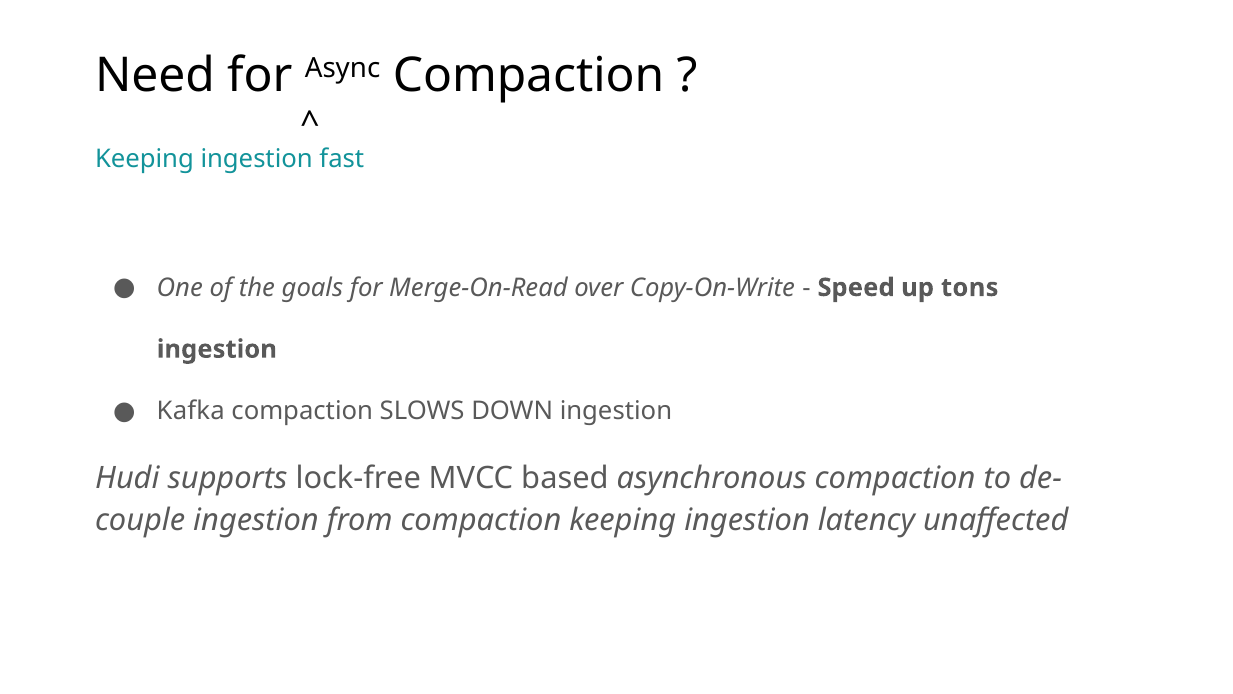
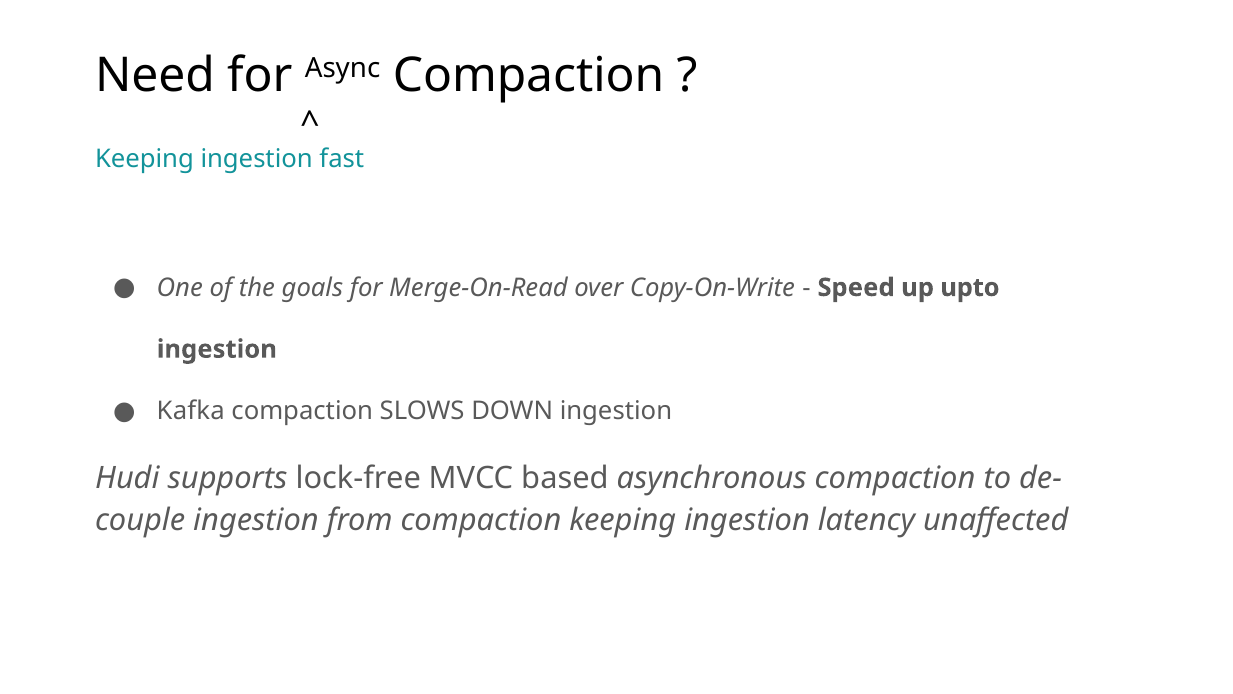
tons: tons -> upto (970, 287)
